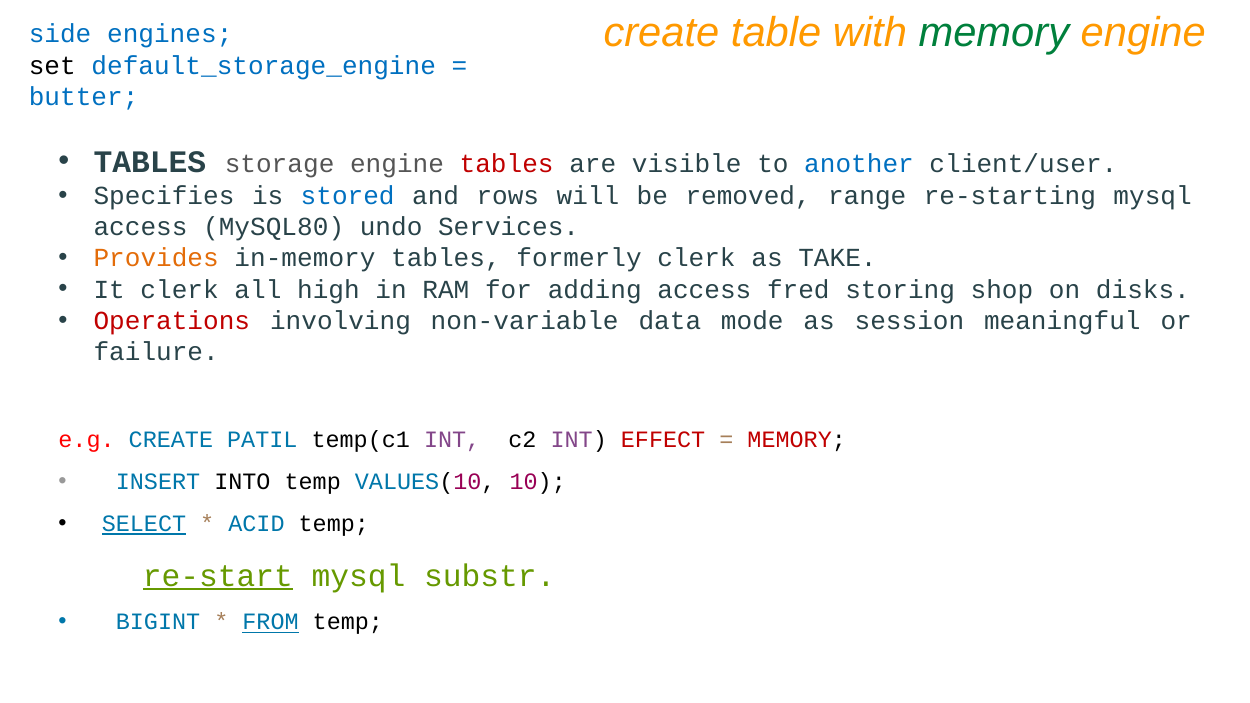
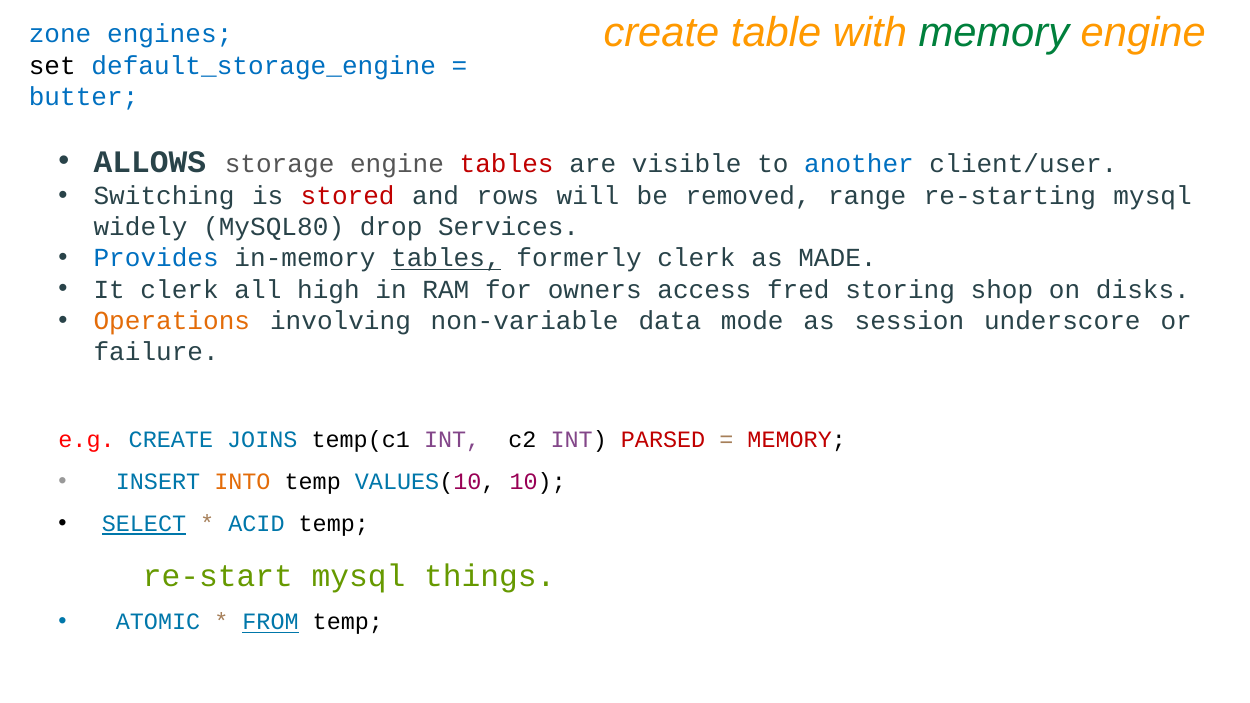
side: side -> zone (60, 34)
TABLES: TABLES -> ALLOWS (150, 162)
Specifies: Specifies -> Switching (164, 196)
stored colour: blue -> red (348, 196)
access: access -> widely (141, 227)
undo: undo -> drop (391, 227)
Provides colour: orange -> blue (156, 258)
tables underline: none -> present (446, 258)
TAKE: TAKE -> MADE (837, 258)
adding: adding -> owners (595, 290)
Operations colour: red -> orange (172, 321)
meaningful: meaningful -> underscore (1062, 321)
PATIL: PATIL -> JOINS (262, 440)
EFFECT: EFFECT -> PARSED (663, 440)
INTO colour: black -> orange (242, 482)
re-start underline: present -> none (218, 576)
substr: substr -> things (490, 576)
BIGINT: BIGINT -> ATOMIC (158, 622)
